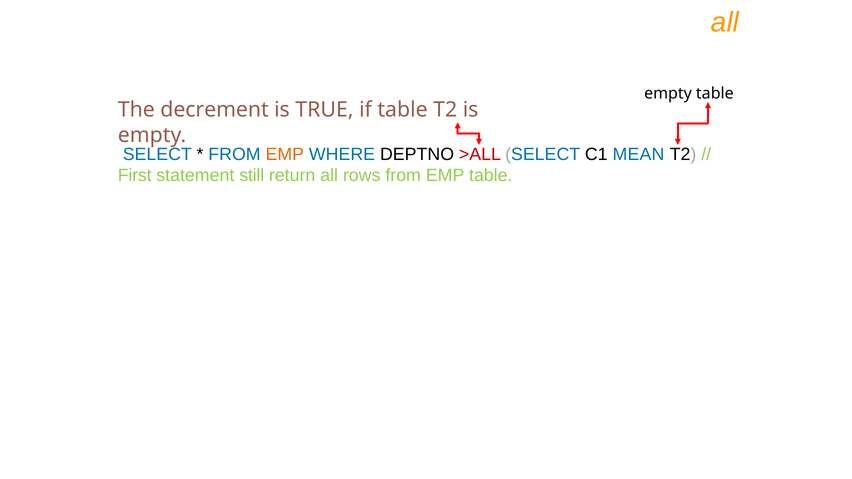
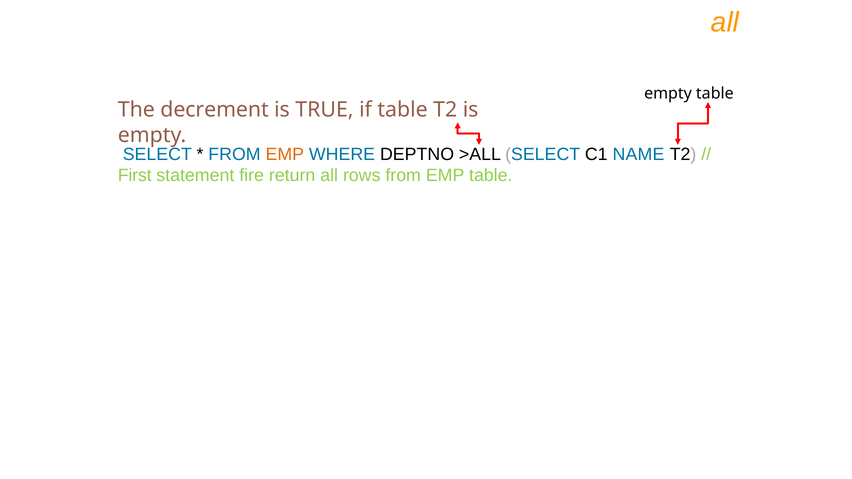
>ALL colour: red -> black (480, 154)
MEAN: MEAN -> NAME (639, 154)
still: still -> fire (252, 176)
